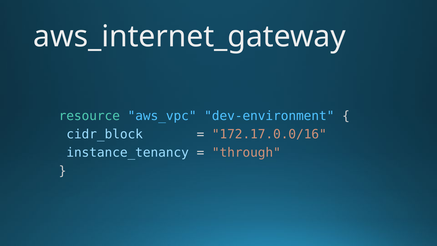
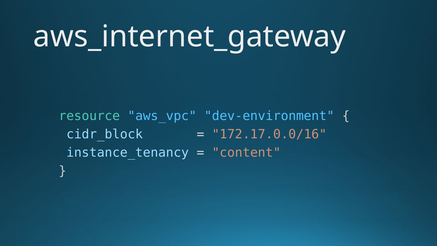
through: through -> content (246, 152)
